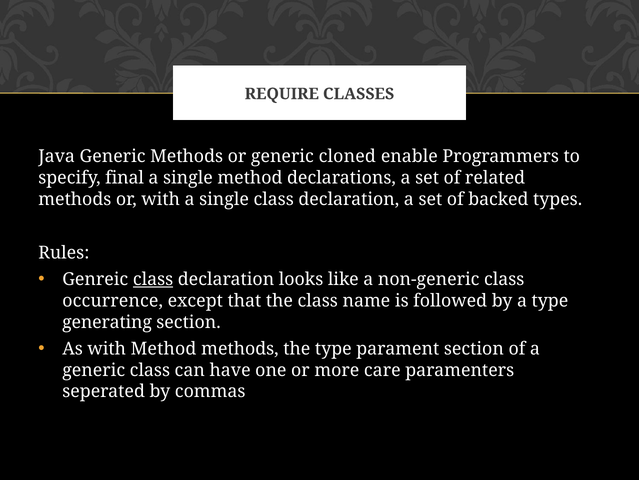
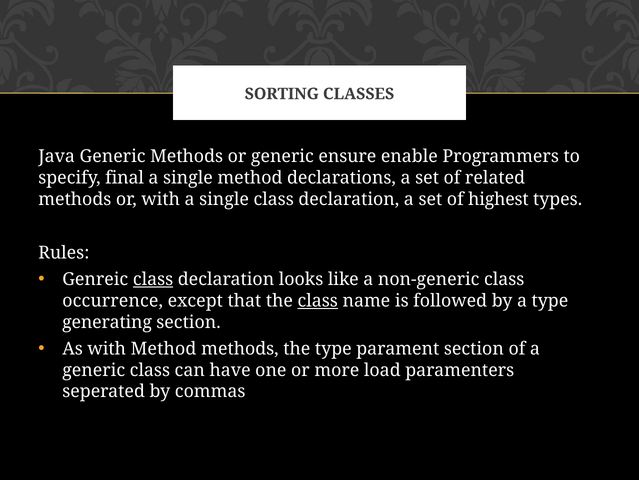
REQUIRE: REQUIRE -> SORTING (282, 94)
cloned: cloned -> ensure (347, 156)
backed: backed -> highest (498, 199)
class underline: none -> present (318, 300)
care: care -> load (382, 370)
